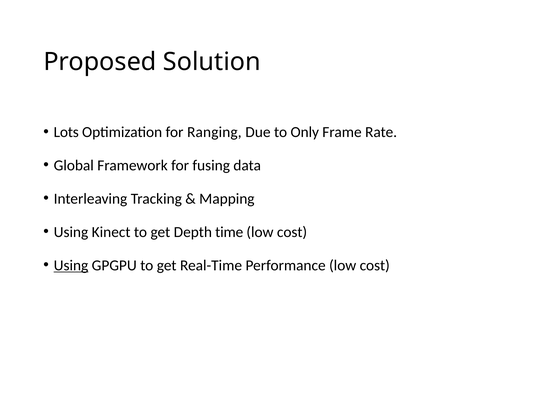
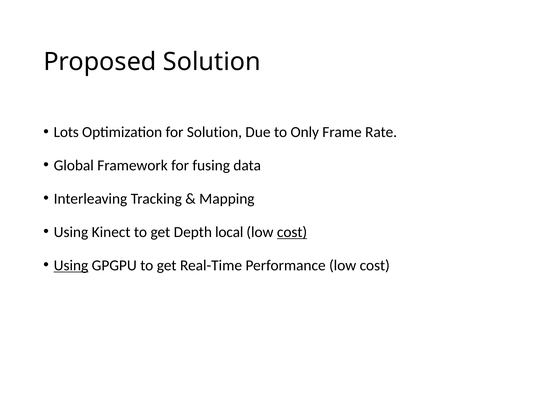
for Ranging: Ranging -> Solution (214, 132)
time: time -> local (229, 232)
cost underline: none -> present (292, 232)
